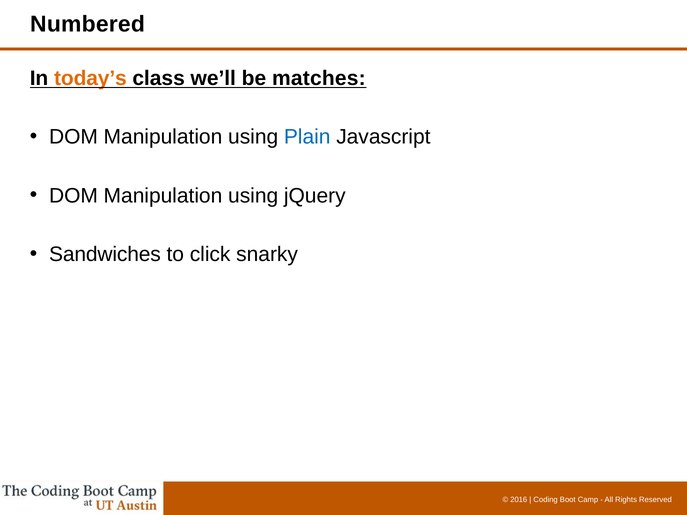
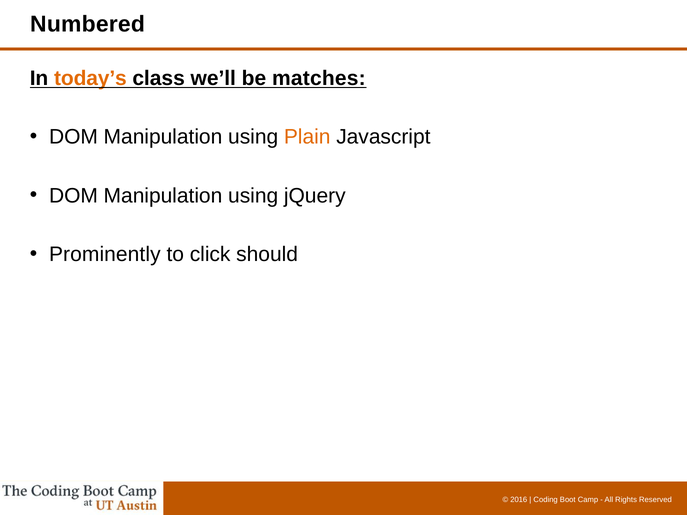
Plain colour: blue -> orange (307, 137)
Sandwiches: Sandwiches -> Prominently (105, 254)
snarky: snarky -> should (267, 254)
